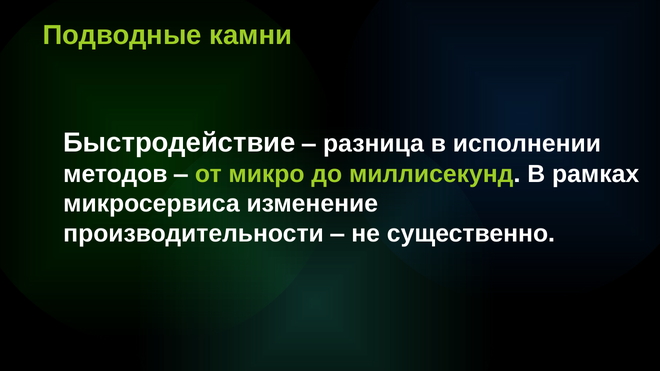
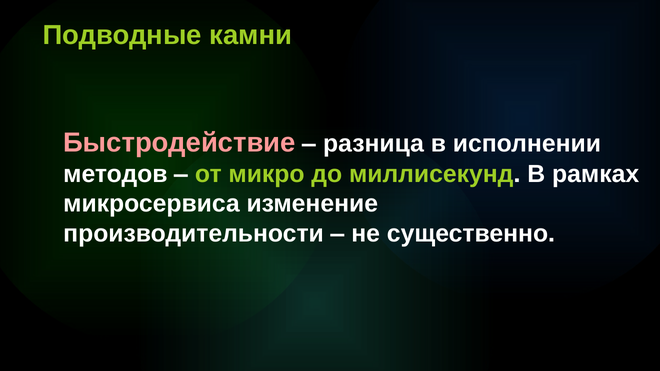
Быстродействие colour: white -> pink (179, 143)
